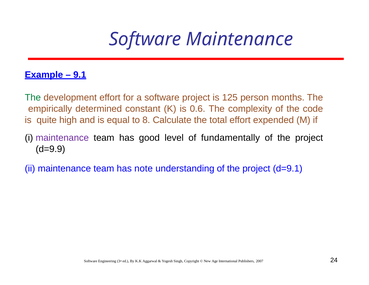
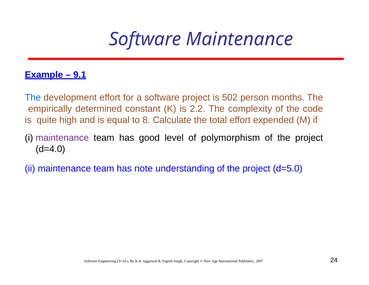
The colour: green -> blue (33, 98)
125: 125 -> 502 (230, 98)
0.6: 0.6 -> 2.2 (198, 109)
fundamentally: fundamentally -> polymorphism (231, 138)
d=9.9: d=9.9 -> d=4.0 (50, 149)
d=9.1: d=9.1 -> d=5.0 (288, 169)
